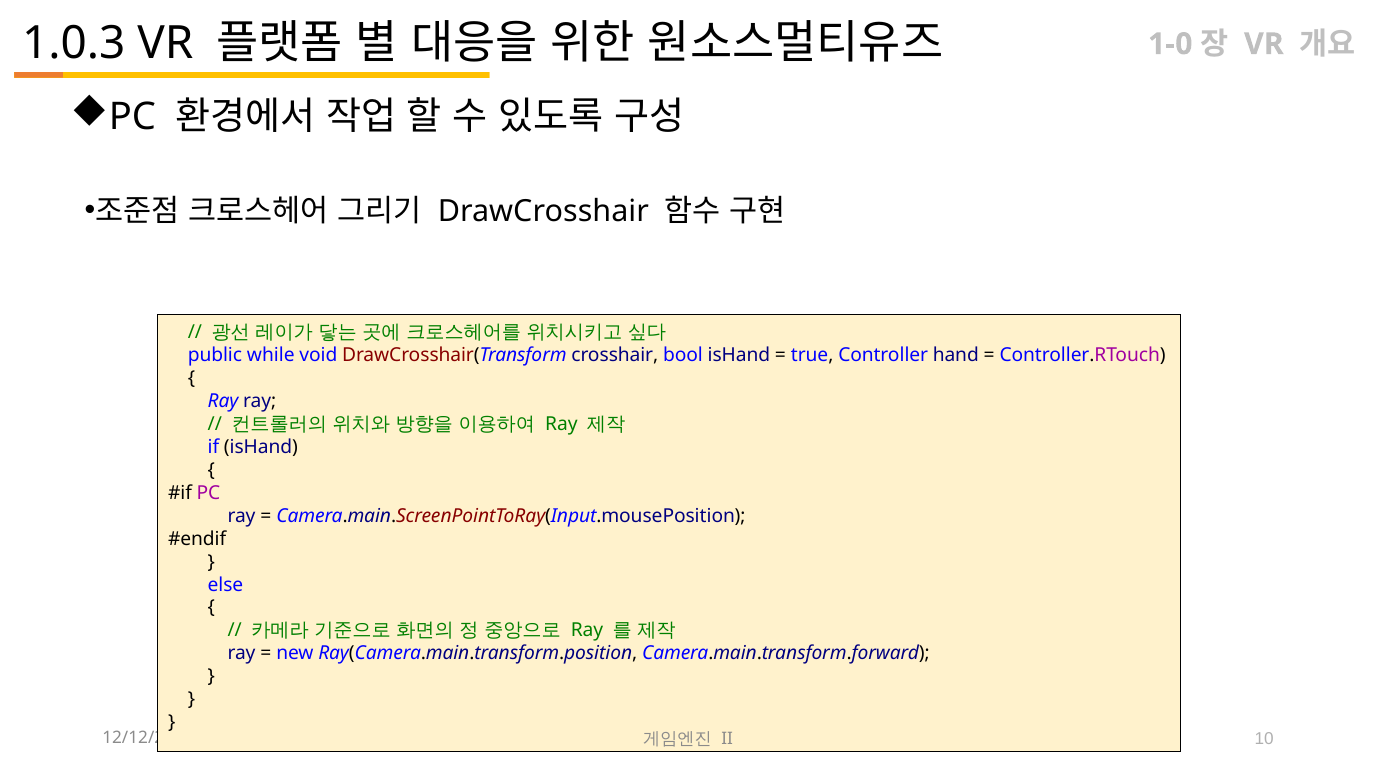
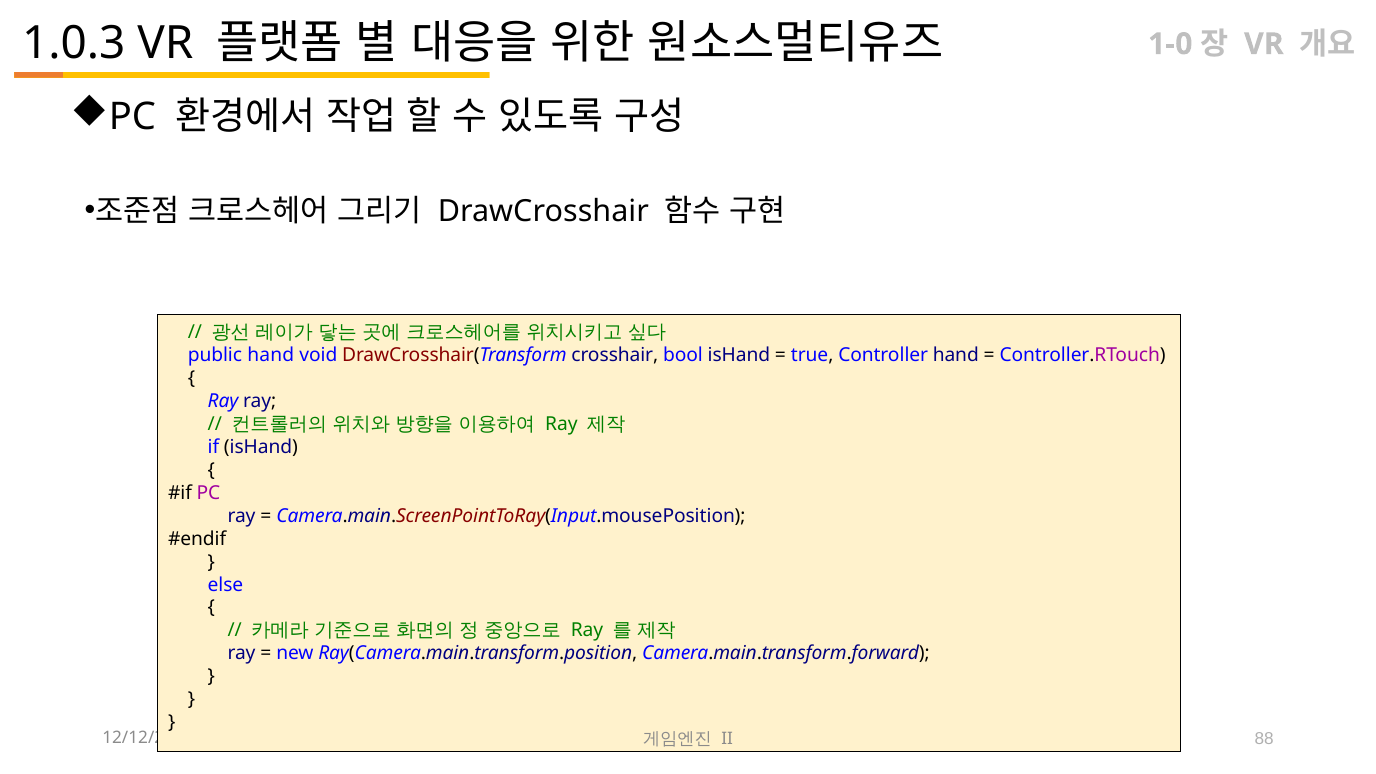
public while: while -> hand (271, 355)
10: 10 -> 88 (1264, 739)
